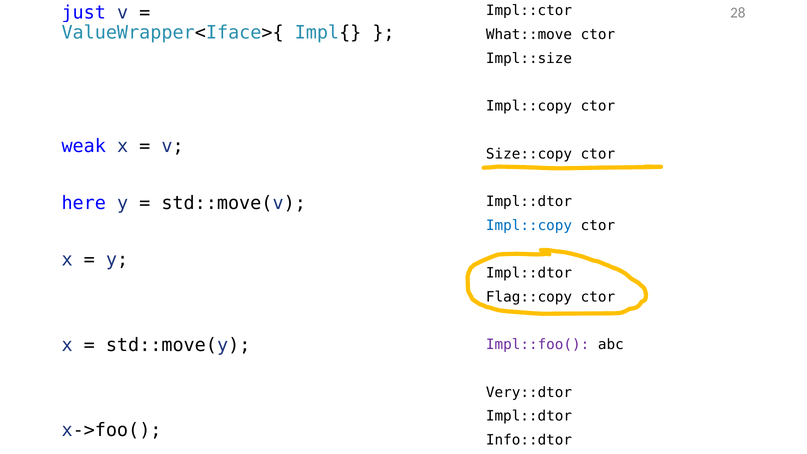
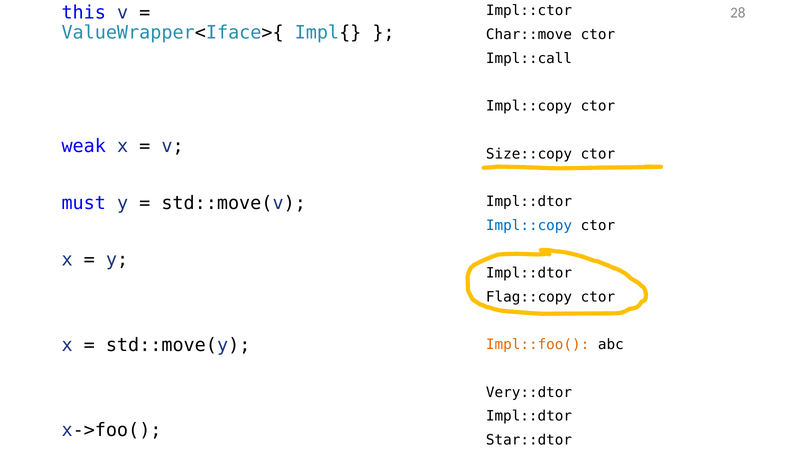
just: just -> this (84, 13)
What::move: What::move -> Char::move (529, 35)
Impl::size: Impl::size -> Impl::call (529, 58)
here: here -> must (84, 203)
Impl::foo( colour: purple -> orange (538, 345)
Info::dtor: Info::dtor -> Star::dtor (529, 440)
